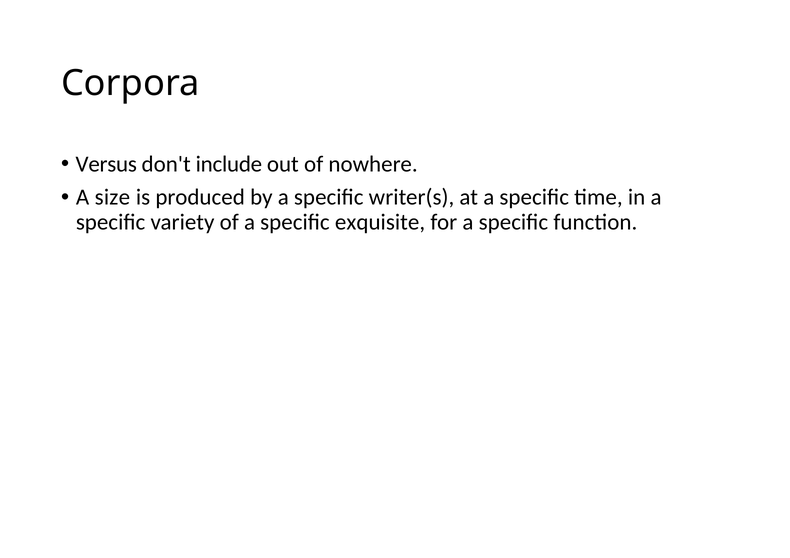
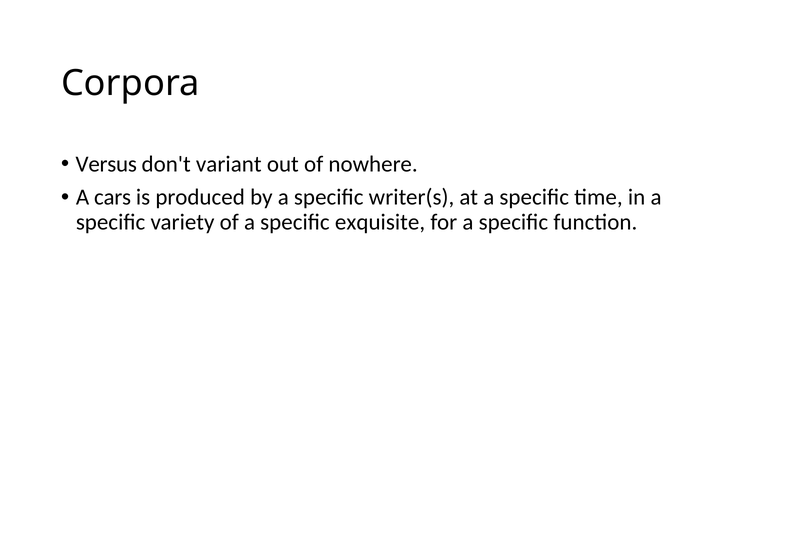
include: include -> variant (229, 164)
size: size -> cars (113, 197)
